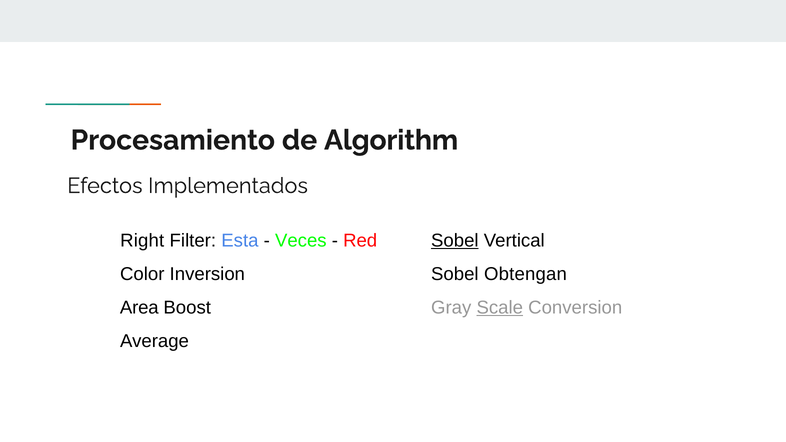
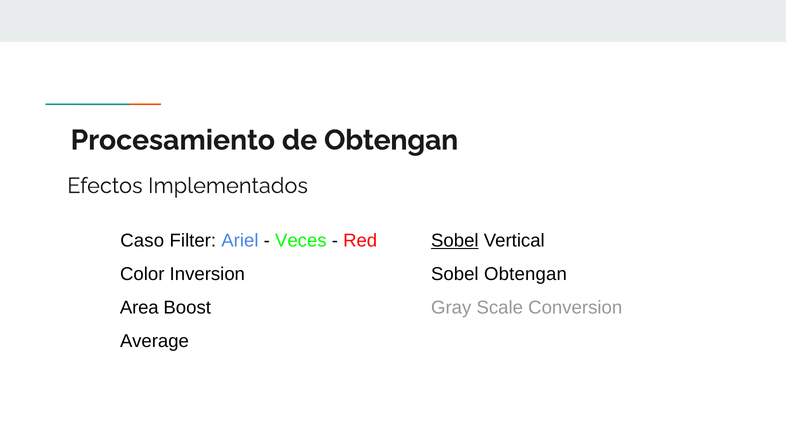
de Algorithm: Algorithm -> Obtengan (391, 140)
Right: Right -> Caso (142, 241)
Esta: Esta -> Ariel (240, 241)
Scale underline: present -> none (500, 308)
